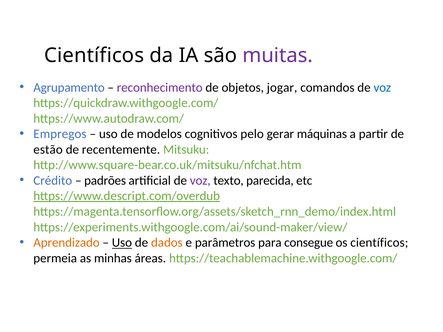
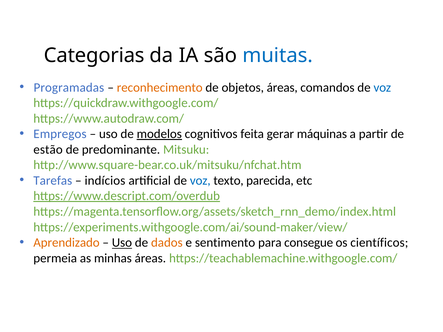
Científicos: Científicos -> Categorias (94, 55)
muitas colour: purple -> blue (278, 55)
Agrupamento: Agrupamento -> Programadas (69, 88)
reconhecimento colour: purple -> orange (160, 88)
objetos jogar: jogar -> áreas (282, 88)
modelos underline: none -> present (159, 134)
pelo: pelo -> feita (252, 134)
recentemente: recentemente -> predominante (121, 150)
Crédito: Crédito -> Tarefas (53, 181)
padrões: padrões -> indícios (105, 181)
voz colour: purple -> blue (200, 181)
parâmetros: parâmetros -> sentimento (225, 243)
